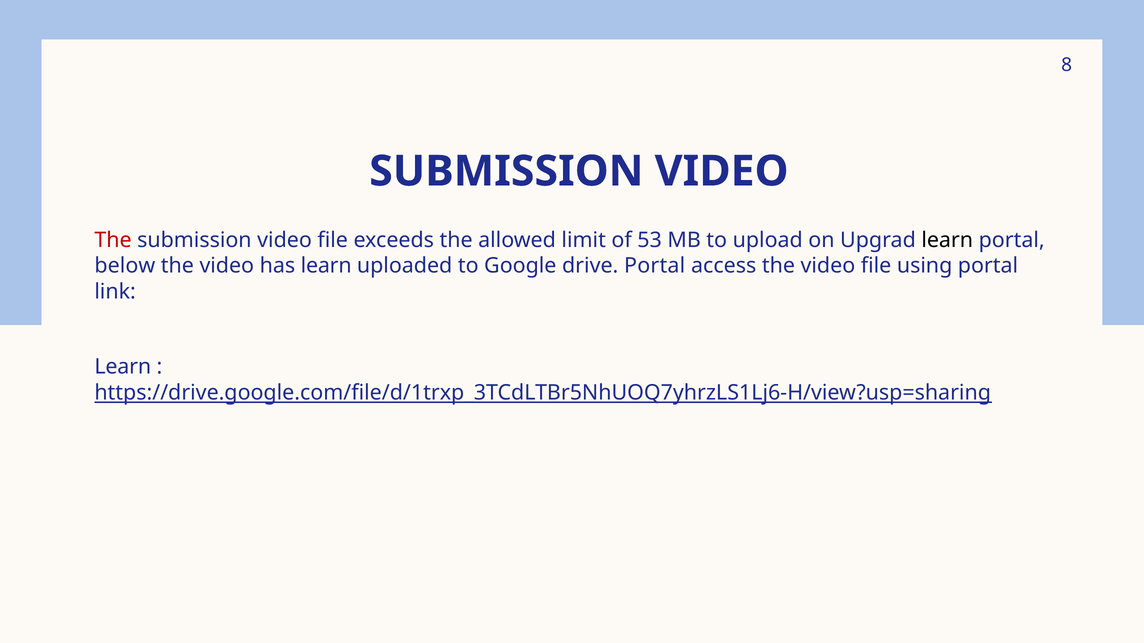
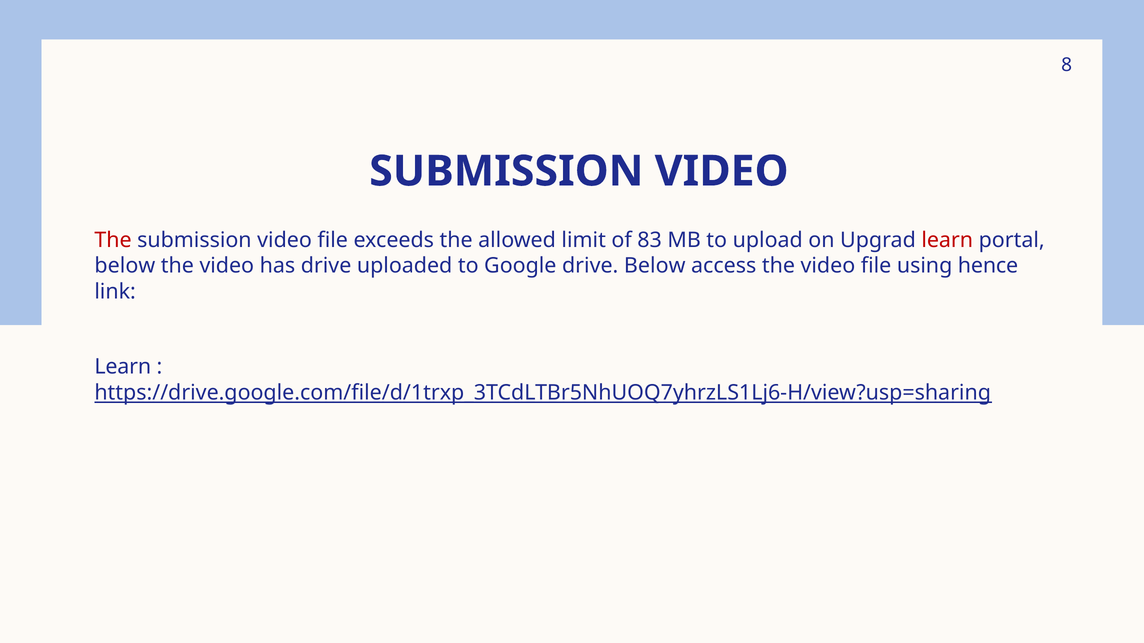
53: 53 -> 83 (650, 240)
learn colour: black -> red (947, 240)
has learn: learn -> drive (326, 266)
drive Portal: Portal -> Below (655, 266)
using portal: portal -> hence (988, 266)
